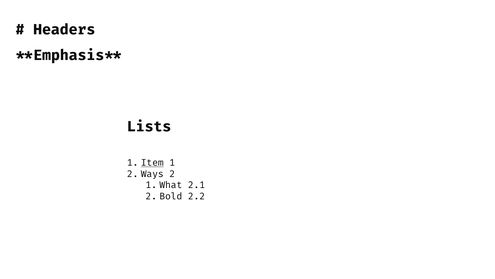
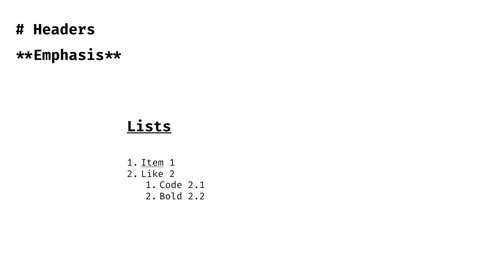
Lists underline: none -> present (149, 126)
Ways: Ways -> Like (152, 174)
What: What -> Code (171, 185)
